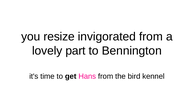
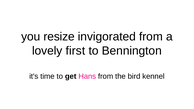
part: part -> first (75, 51)
